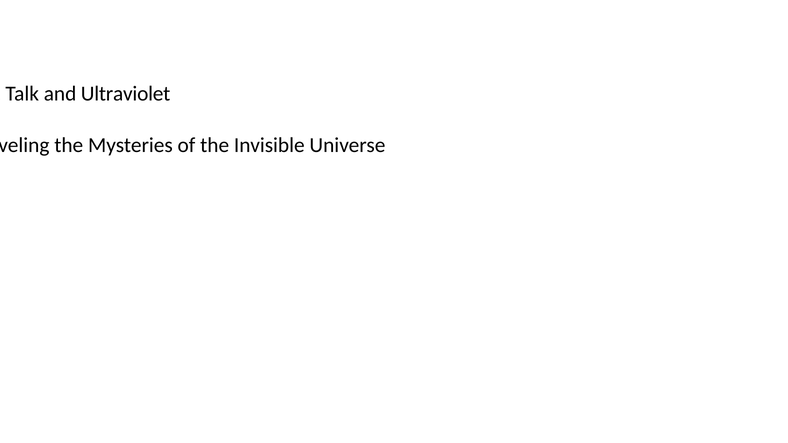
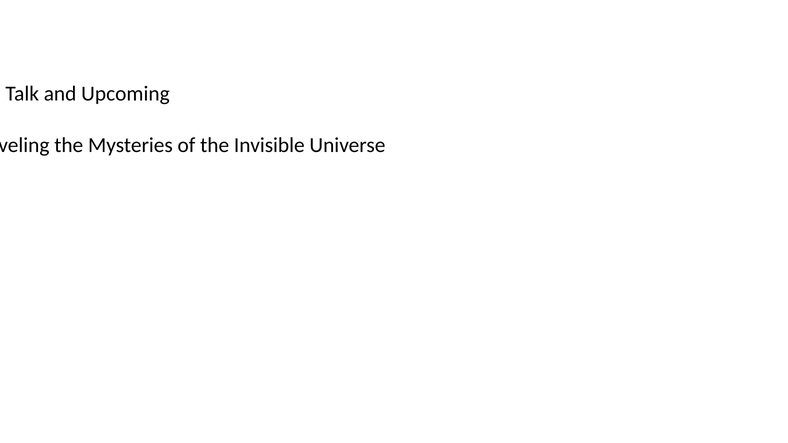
and Ultraviolet: Ultraviolet -> Upcoming (125, 94)
